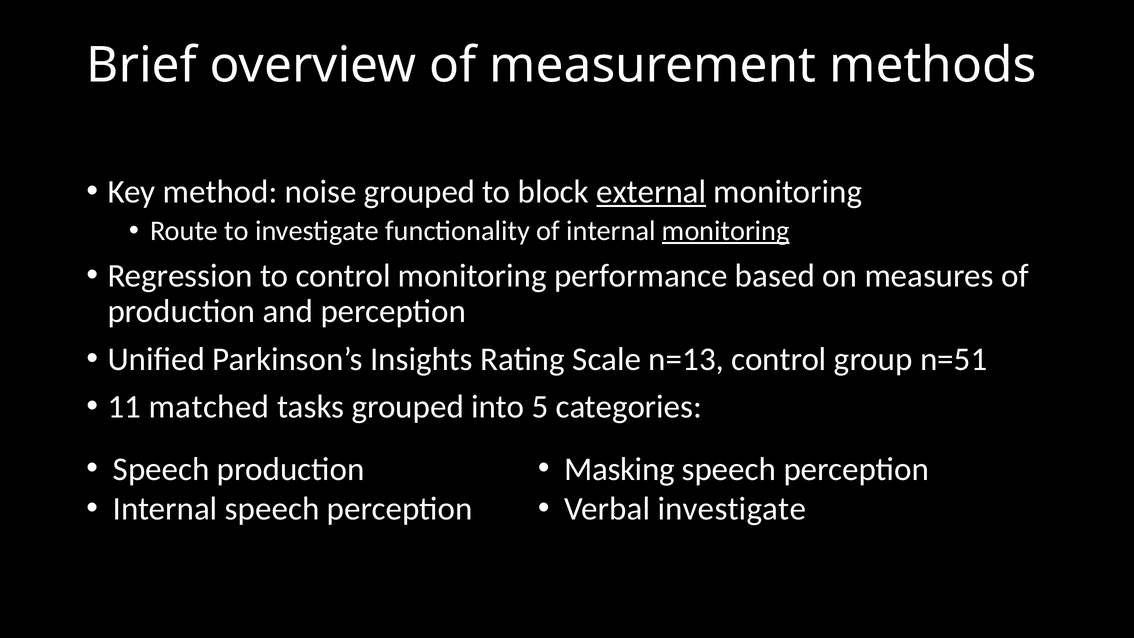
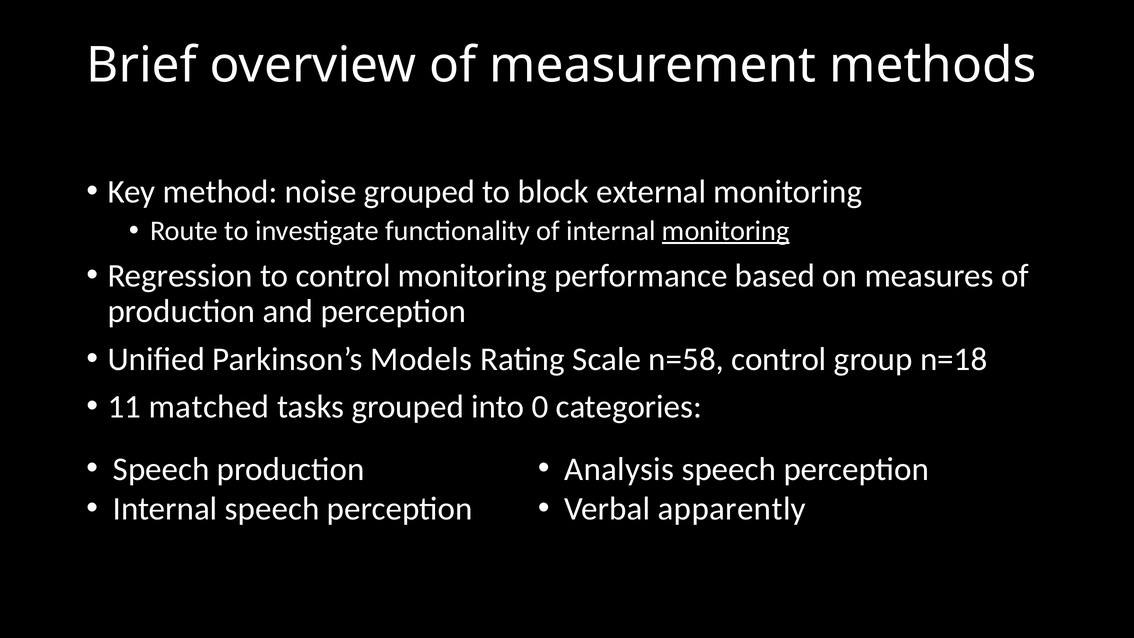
external underline: present -> none (651, 192)
Insights: Insights -> Models (421, 359)
n=13: n=13 -> n=58 (686, 359)
n=51: n=51 -> n=18 (954, 359)
5: 5 -> 0 (540, 407)
Masking: Masking -> Analysis (619, 469)
Verbal investigate: investigate -> apparently (732, 509)
